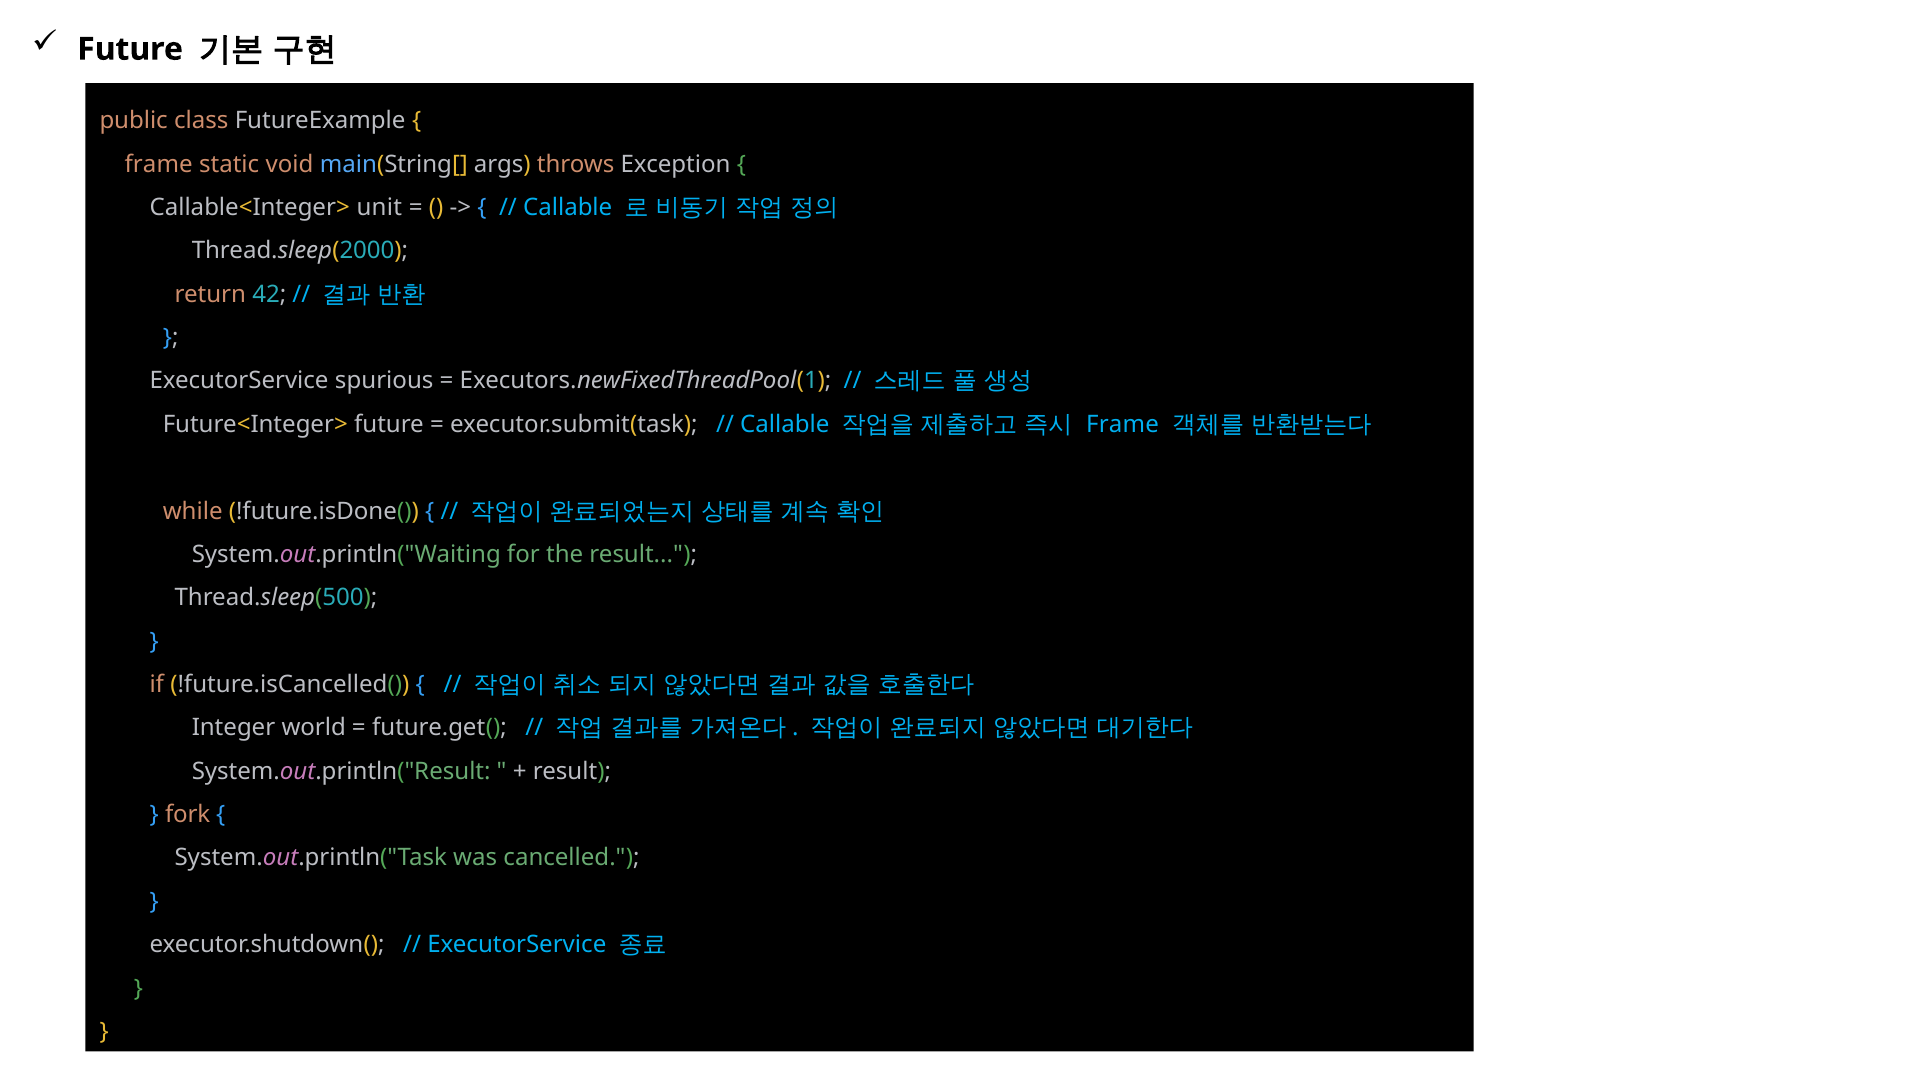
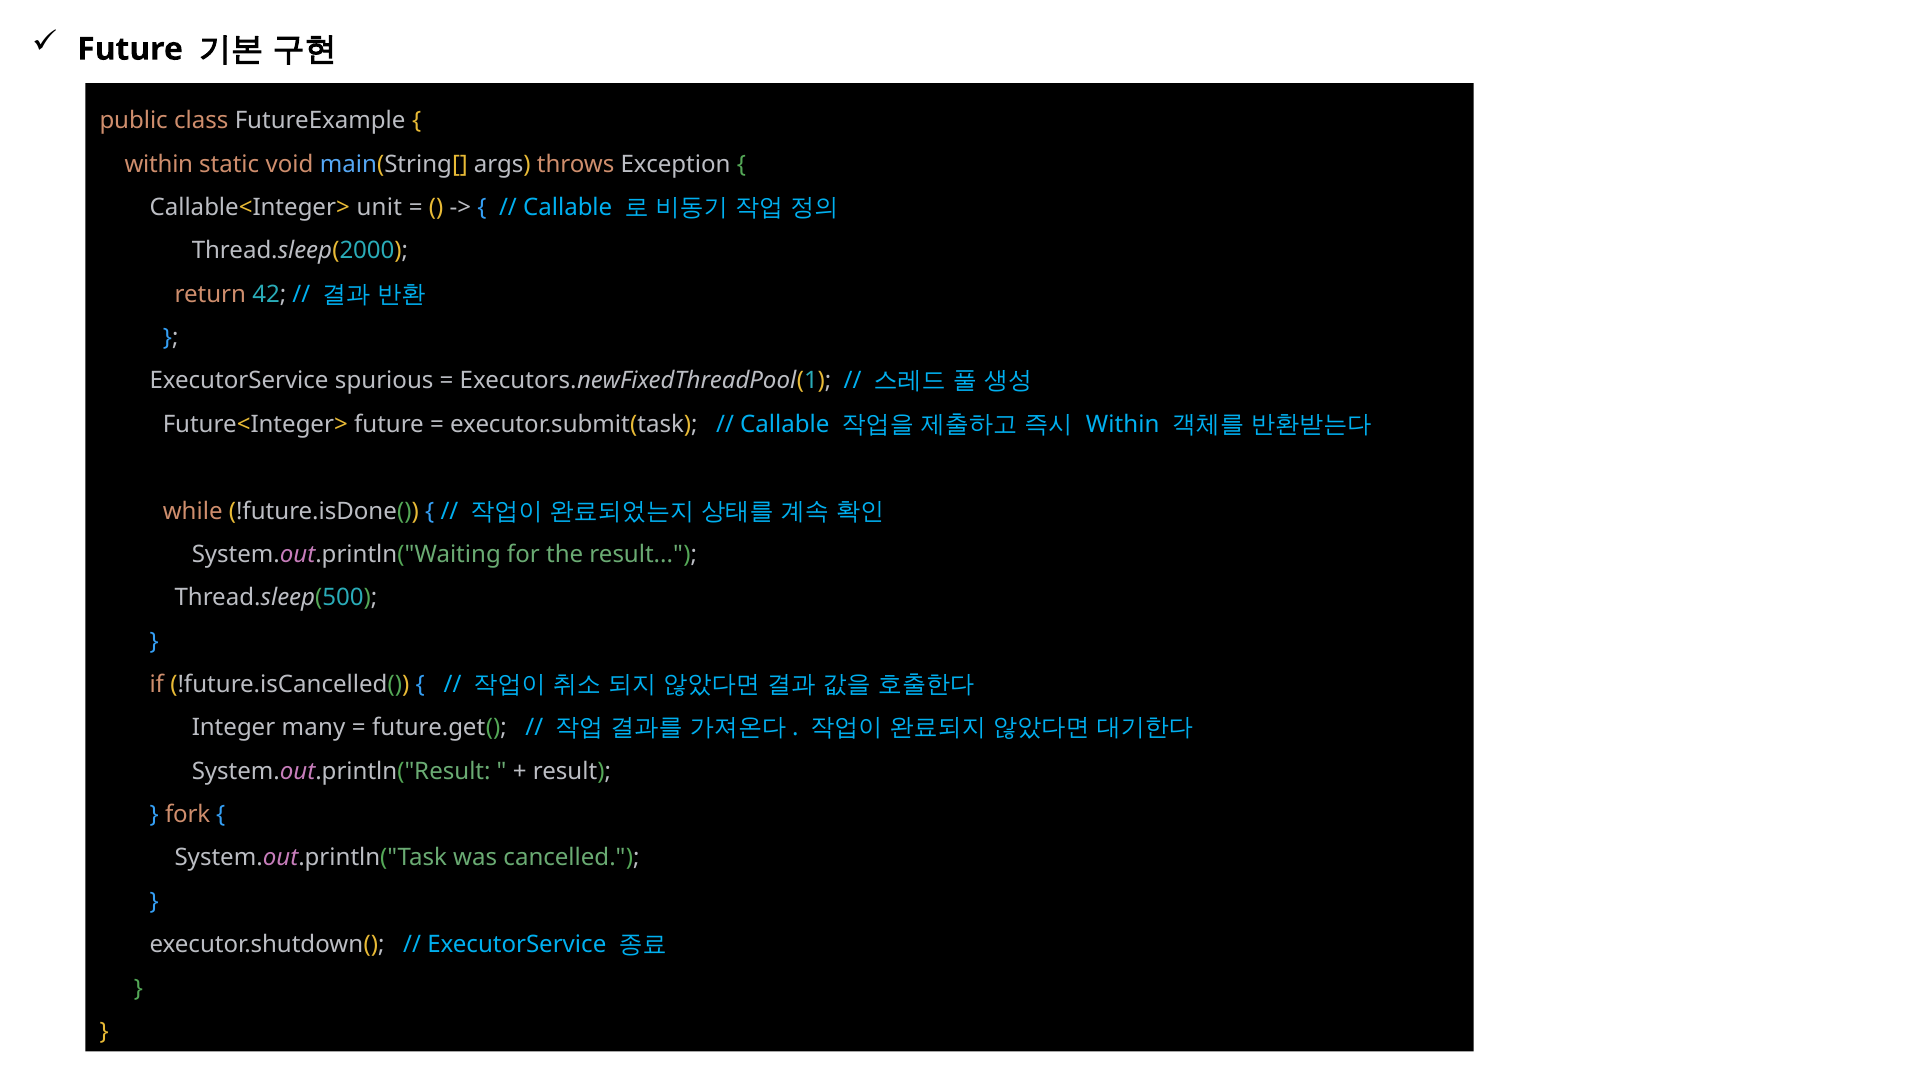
frame: frame -> within (159, 164)
Frame: Frame -> Within (1123, 425)
world: world -> many (314, 728)
